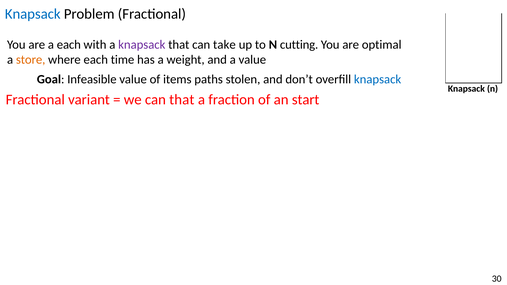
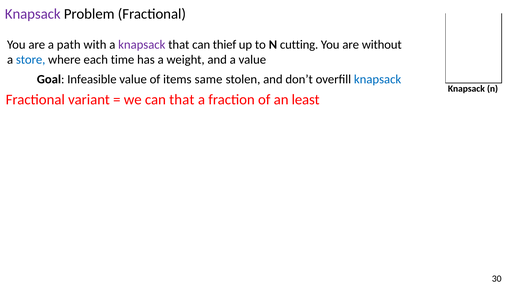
Knapsack colour: blue -> purple (33, 14)
a each: each -> path (69, 45)
take: take -> thief (225, 45)
optimal: optimal -> without (382, 45)
store colour: orange -> blue (31, 60)
paths: paths -> same (209, 79)
start: start -> least (306, 100)
